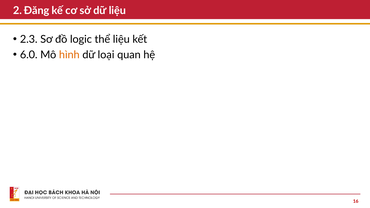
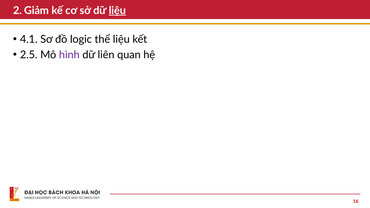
Đăng: Đăng -> Giảm (37, 11)
liệu underline: none -> present (117, 11)
2.3: 2.3 -> 4.1 (29, 39)
6.0: 6.0 -> 2.5 (29, 55)
hình colour: orange -> purple (69, 55)
loại: loại -> liên (106, 55)
